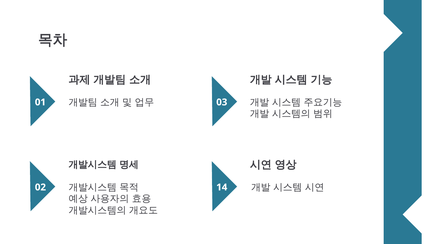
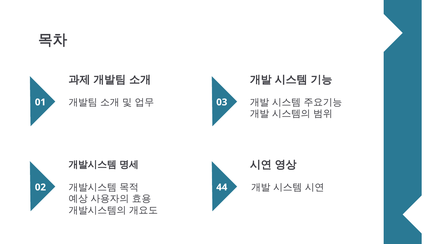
14: 14 -> 44 (222, 187)
